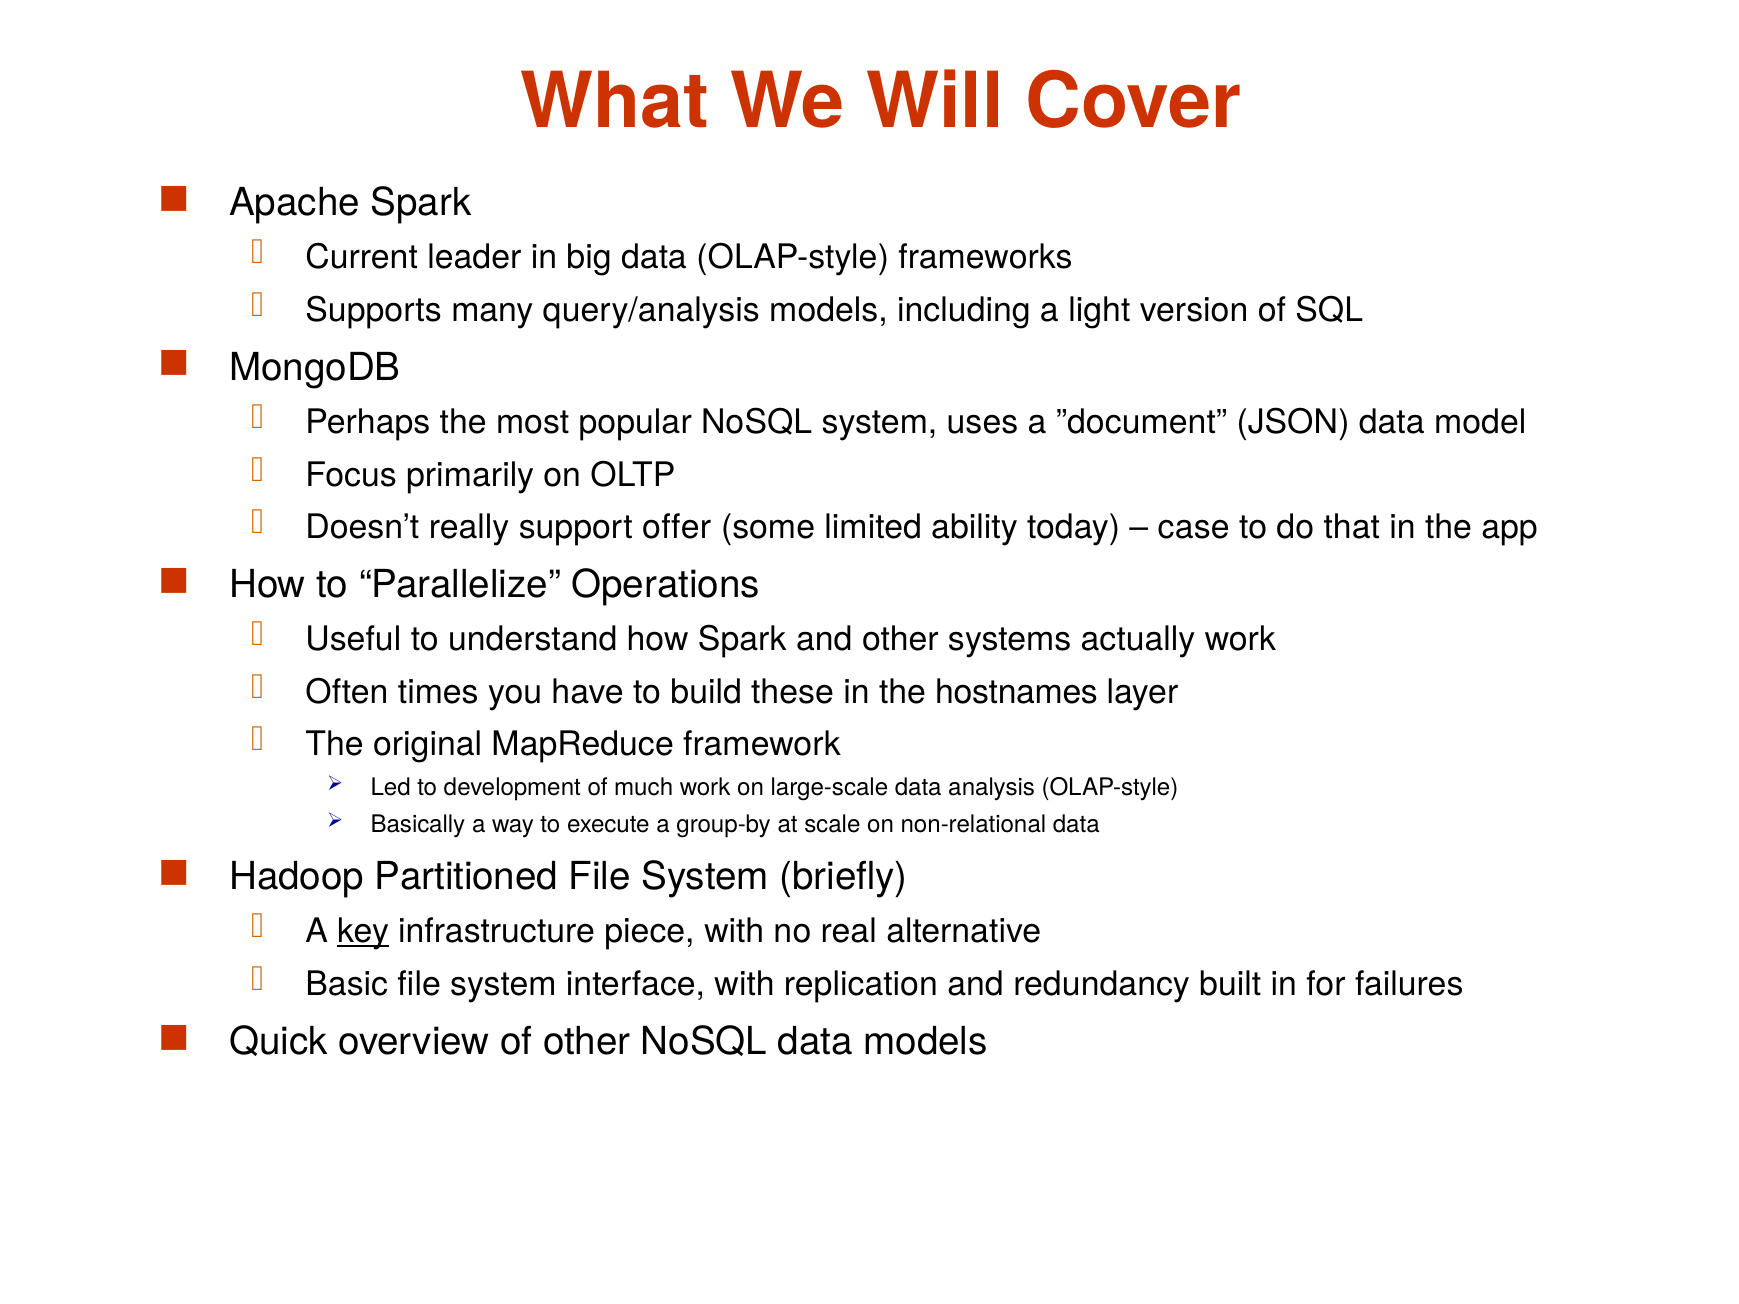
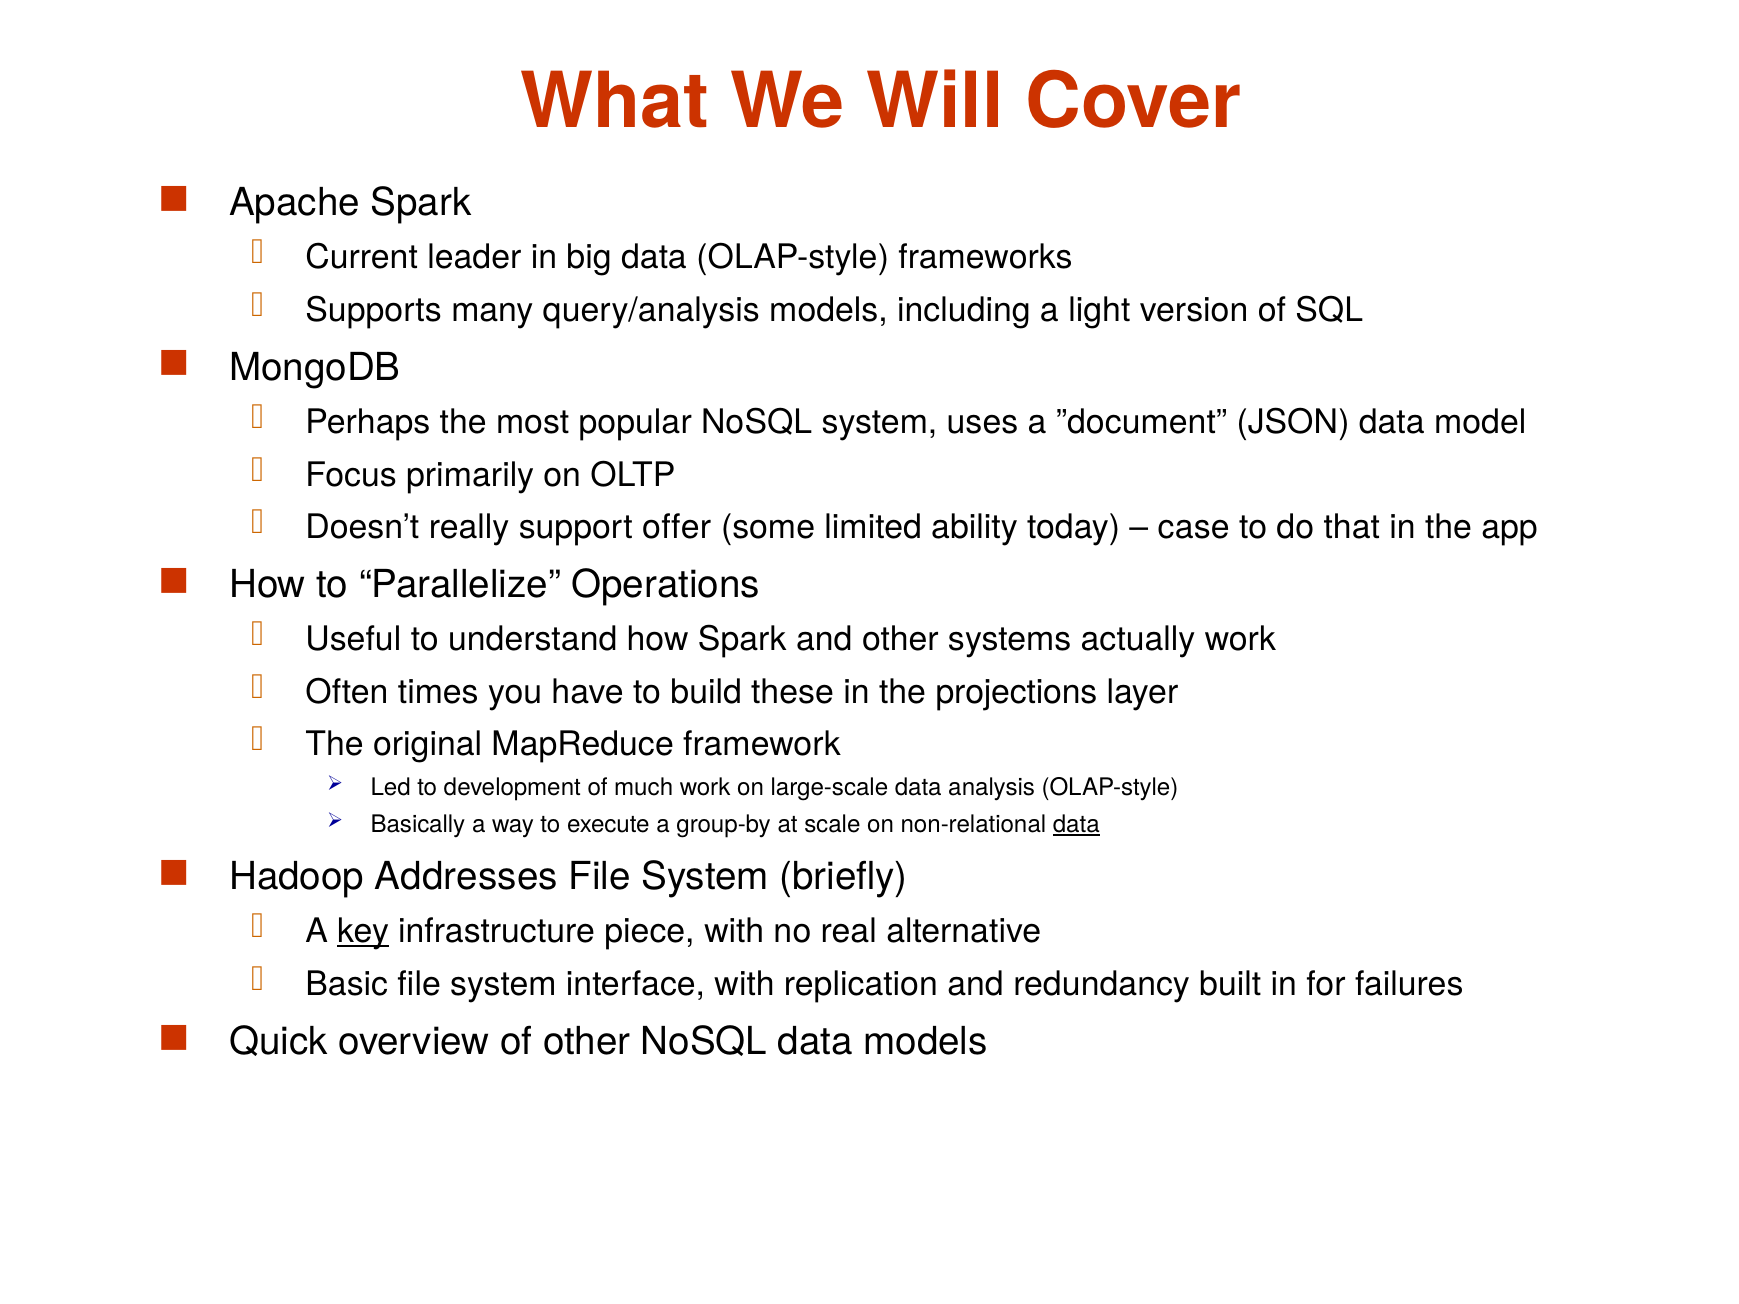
hostnames: hostnames -> projections (1016, 692)
data underline: none -> present (1076, 825)
Partitioned: Partitioned -> Addresses (466, 877)
